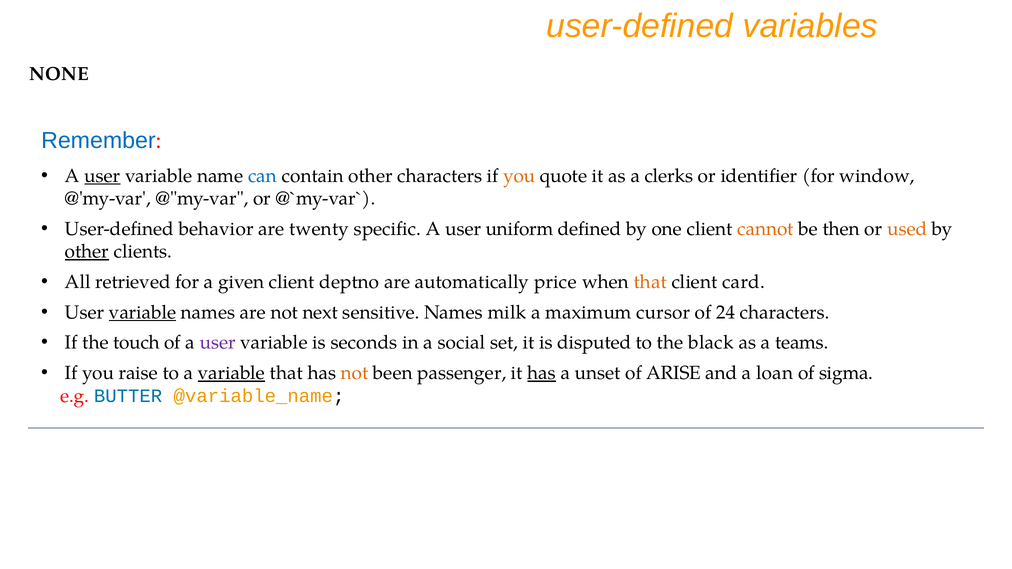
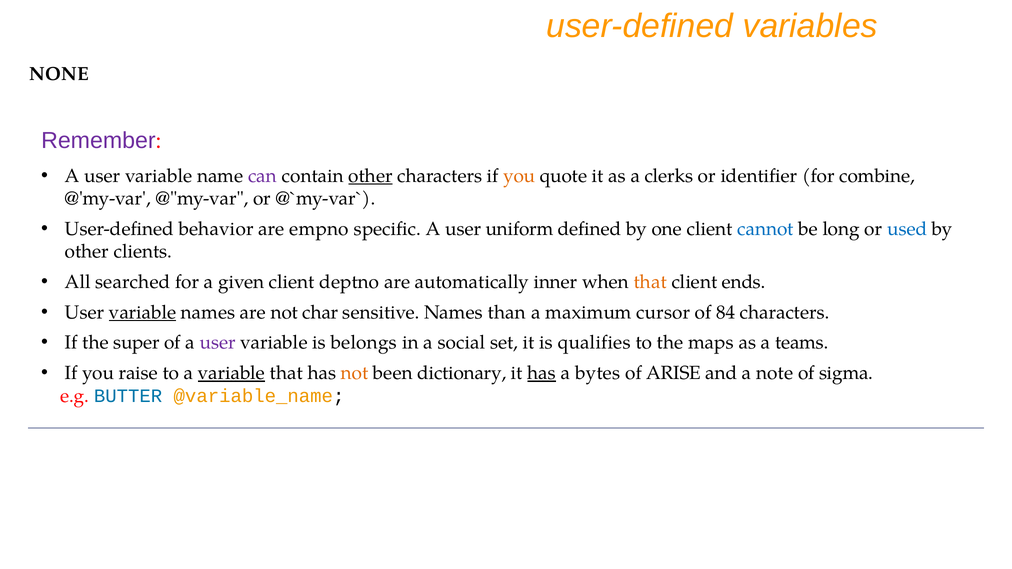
Remember colour: blue -> purple (98, 141)
user underline: present -> none (102, 176)
can colour: blue -> purple (263, 176)
other underline: none -> present (371, 176)
window: window -> combine (877, 176)
twenty: twenty -> empno (319, 229)
cannot colour: orange -> blue (765, 229)
then: then -> long (841, 229)
used colour: orange -> blue (907, 229)
other underline: present -> none (87, 252)
retrieved: retrieved -> searched (133, 282)
price: price -> inner (556, 282)
card: card -> ends (744, 282)
next: next -> char (320, 312)
milk: milk -> than (507, 312)
24: 24 -> 84 (726, 312)
touch: touch -> super (137, 343)
seconds: seconds -> belongs (364, 343)
disputed: disputed -> qualifies (594, 343)
black: black -> maps (711, 343)
passenger: passenger -> dictionary (462, 373)
unset: unset -> bytes (598, 373)
loan: loan -> note (775, 373)
